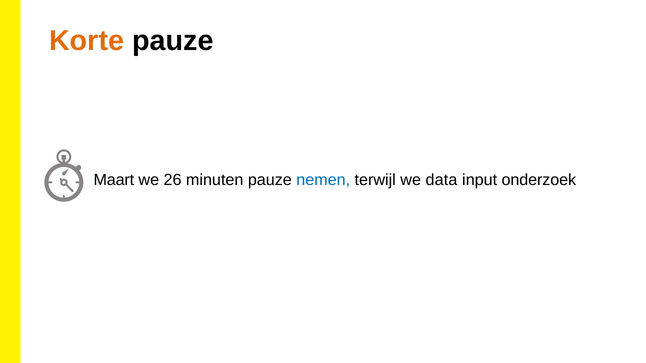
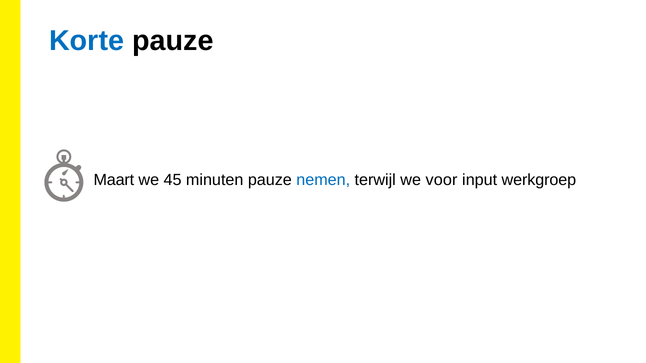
Korte colour: orange -> blue (87, 41)
26: 26 -> 45 (173, 180)
data: data -> voor (441, 180)
onderzoek: onderzoek -> werkgroep (539, 180)
